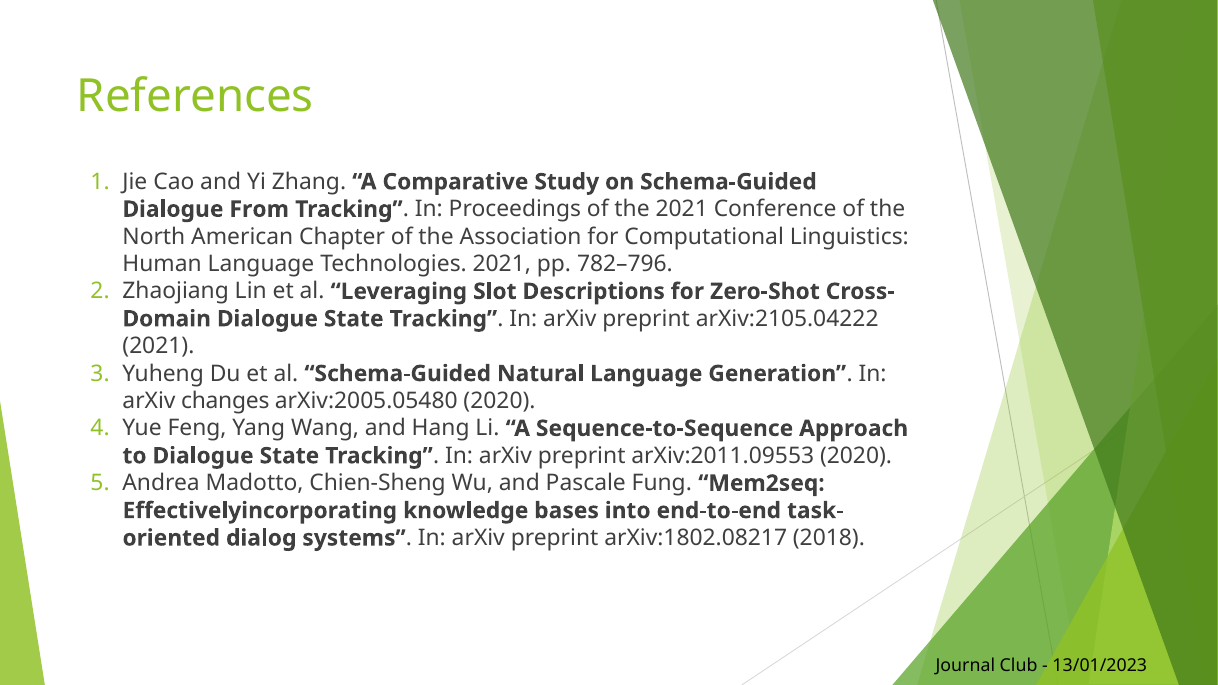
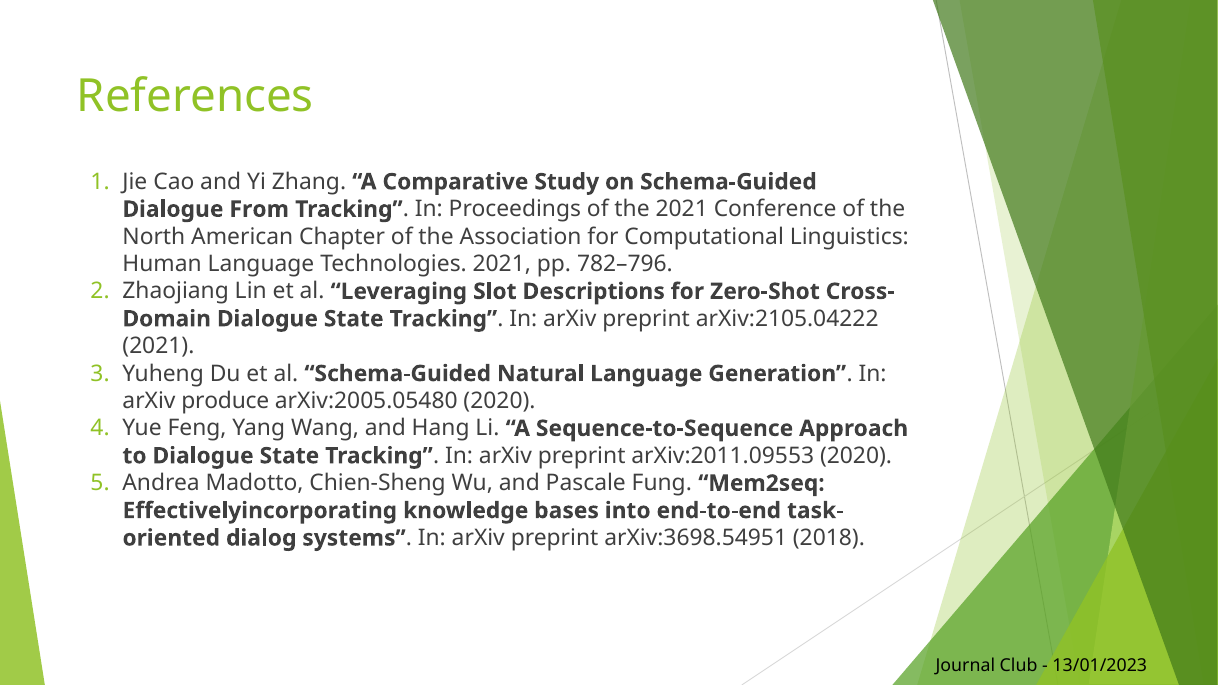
changes: changes -> produce (225, 401)
arXiv:1802.08217: arXiv:1802.08217 -> arXiv:3698.54951 (696, 538)
